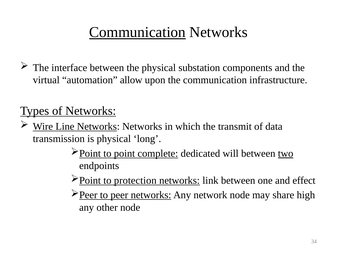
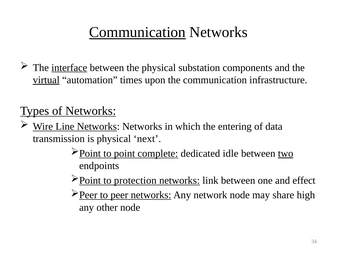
interface underline: none -> present (69, 68)
virtual underline: none -> present (46, 80)
allow: allow -> times (131, 80)
transmit: transmit -> entering (235, 126)
long: long -> next (147, 139)
will: will -> idle (231, 153)
